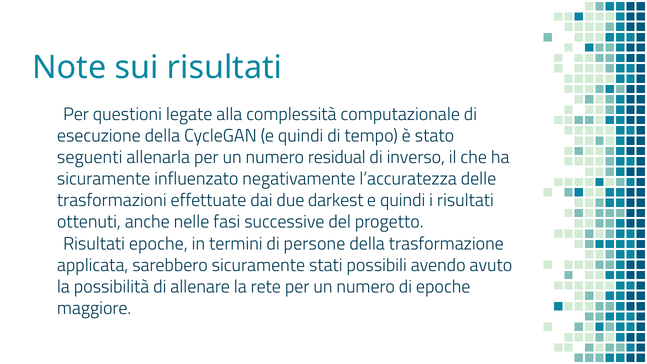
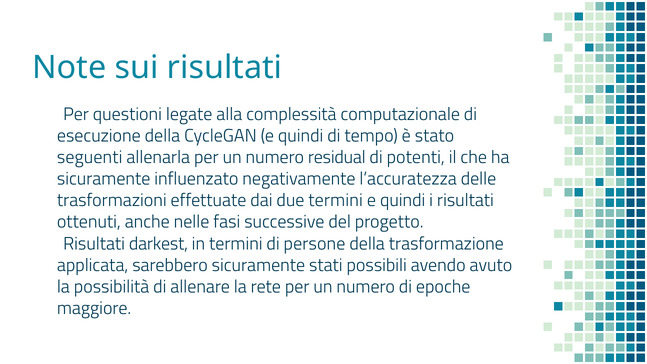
inverso: inverso -> potenti (416, 157)
due darkest: darkest -> termini (336, 200)
Risultati epoche: epoche -> darkest (158, 244)
